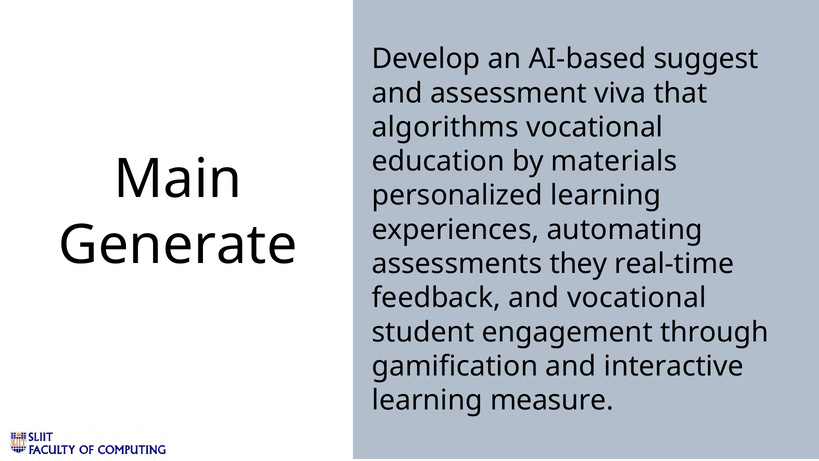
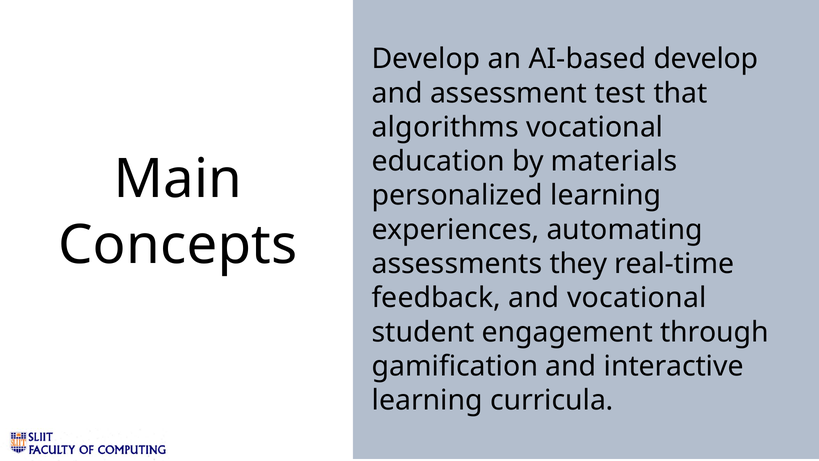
AI-based suggest: suggest -> develop (706, 59)
viva: viva -> test (620, 93)
Generate: Generate -> Concepts (178, 245)
measure: measure -> curricula (552, 400)
